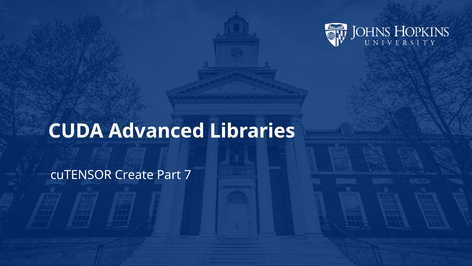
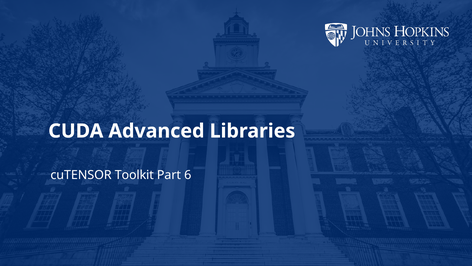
Create: Create -> Toolkit (134, 175)
7: 7 -> 6 (188, 175)
